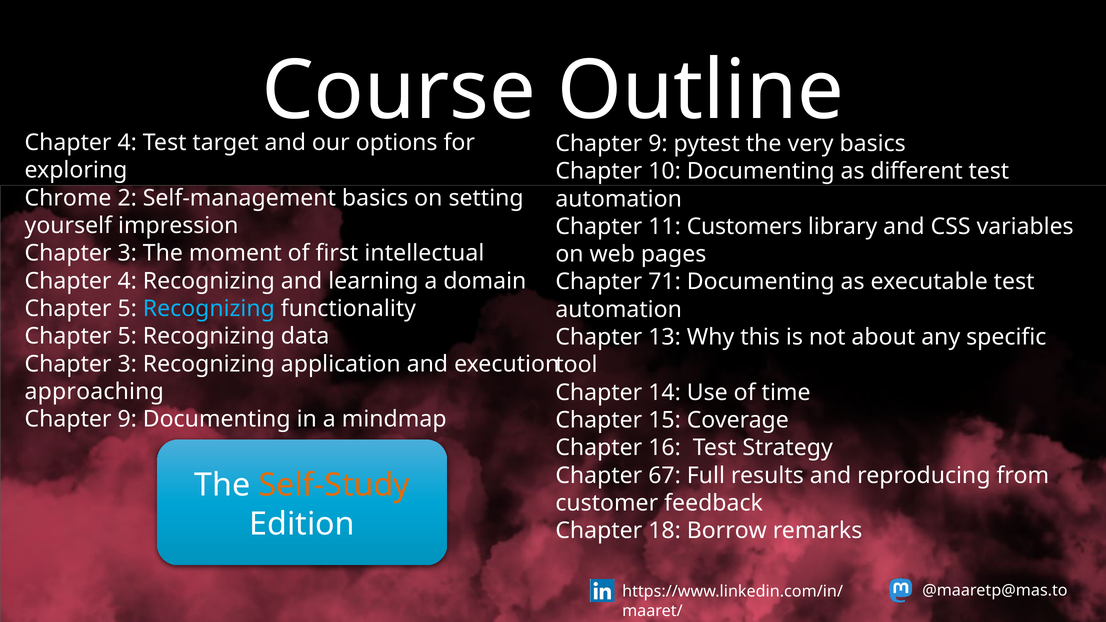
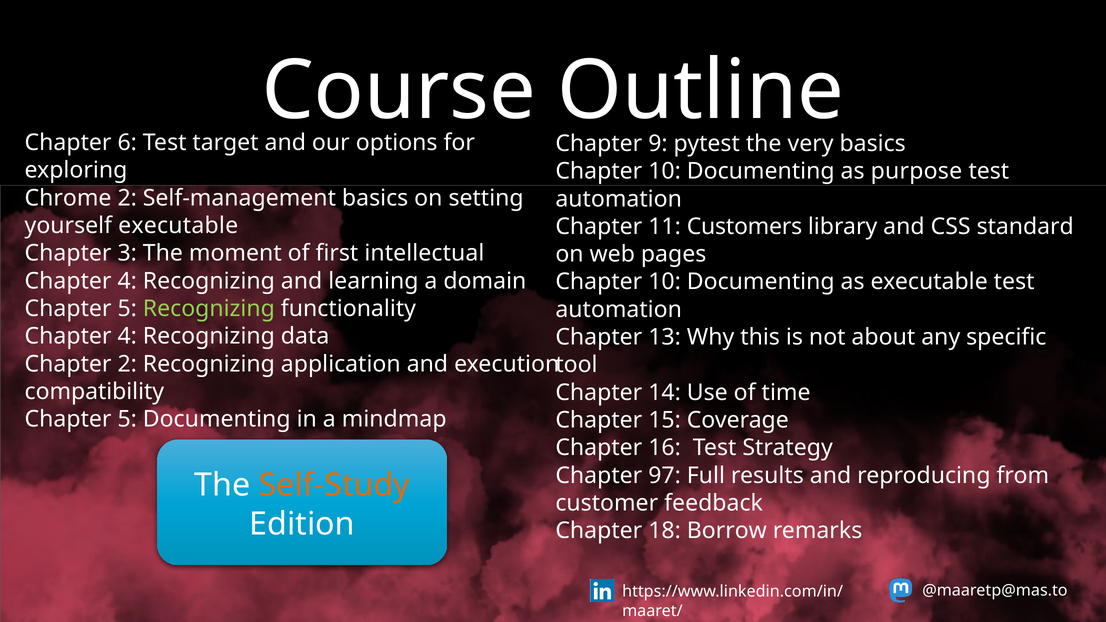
4: 4 -> 6 (127, 143)
different: different -> purpose (916, 171)
yourself impression: impression -> executable (178, 226)
variables: variables -> standard (1025, 227)
71: 71 -> 10 (665, 282)
Recognizing colour: light blue -> light green (209, 309)
5: 5 -> 4 (127, 336)
3: 3 -> 2 (127, 364)
approaching: approaching -> compatibility (94, 392)
9: 9 -> 5 (127, 419)
67: 67 -> 97 (665, 476)
